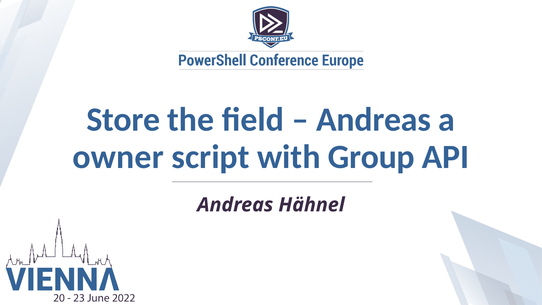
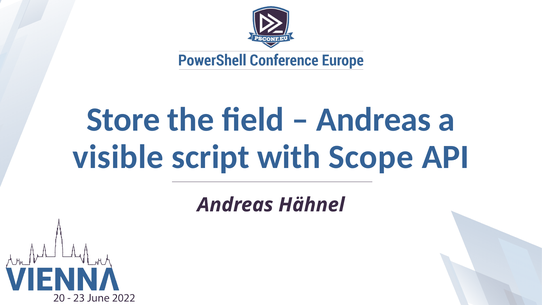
owner: owner -> visible (118, 157)
Group: Group -> Scope (371, 157)
